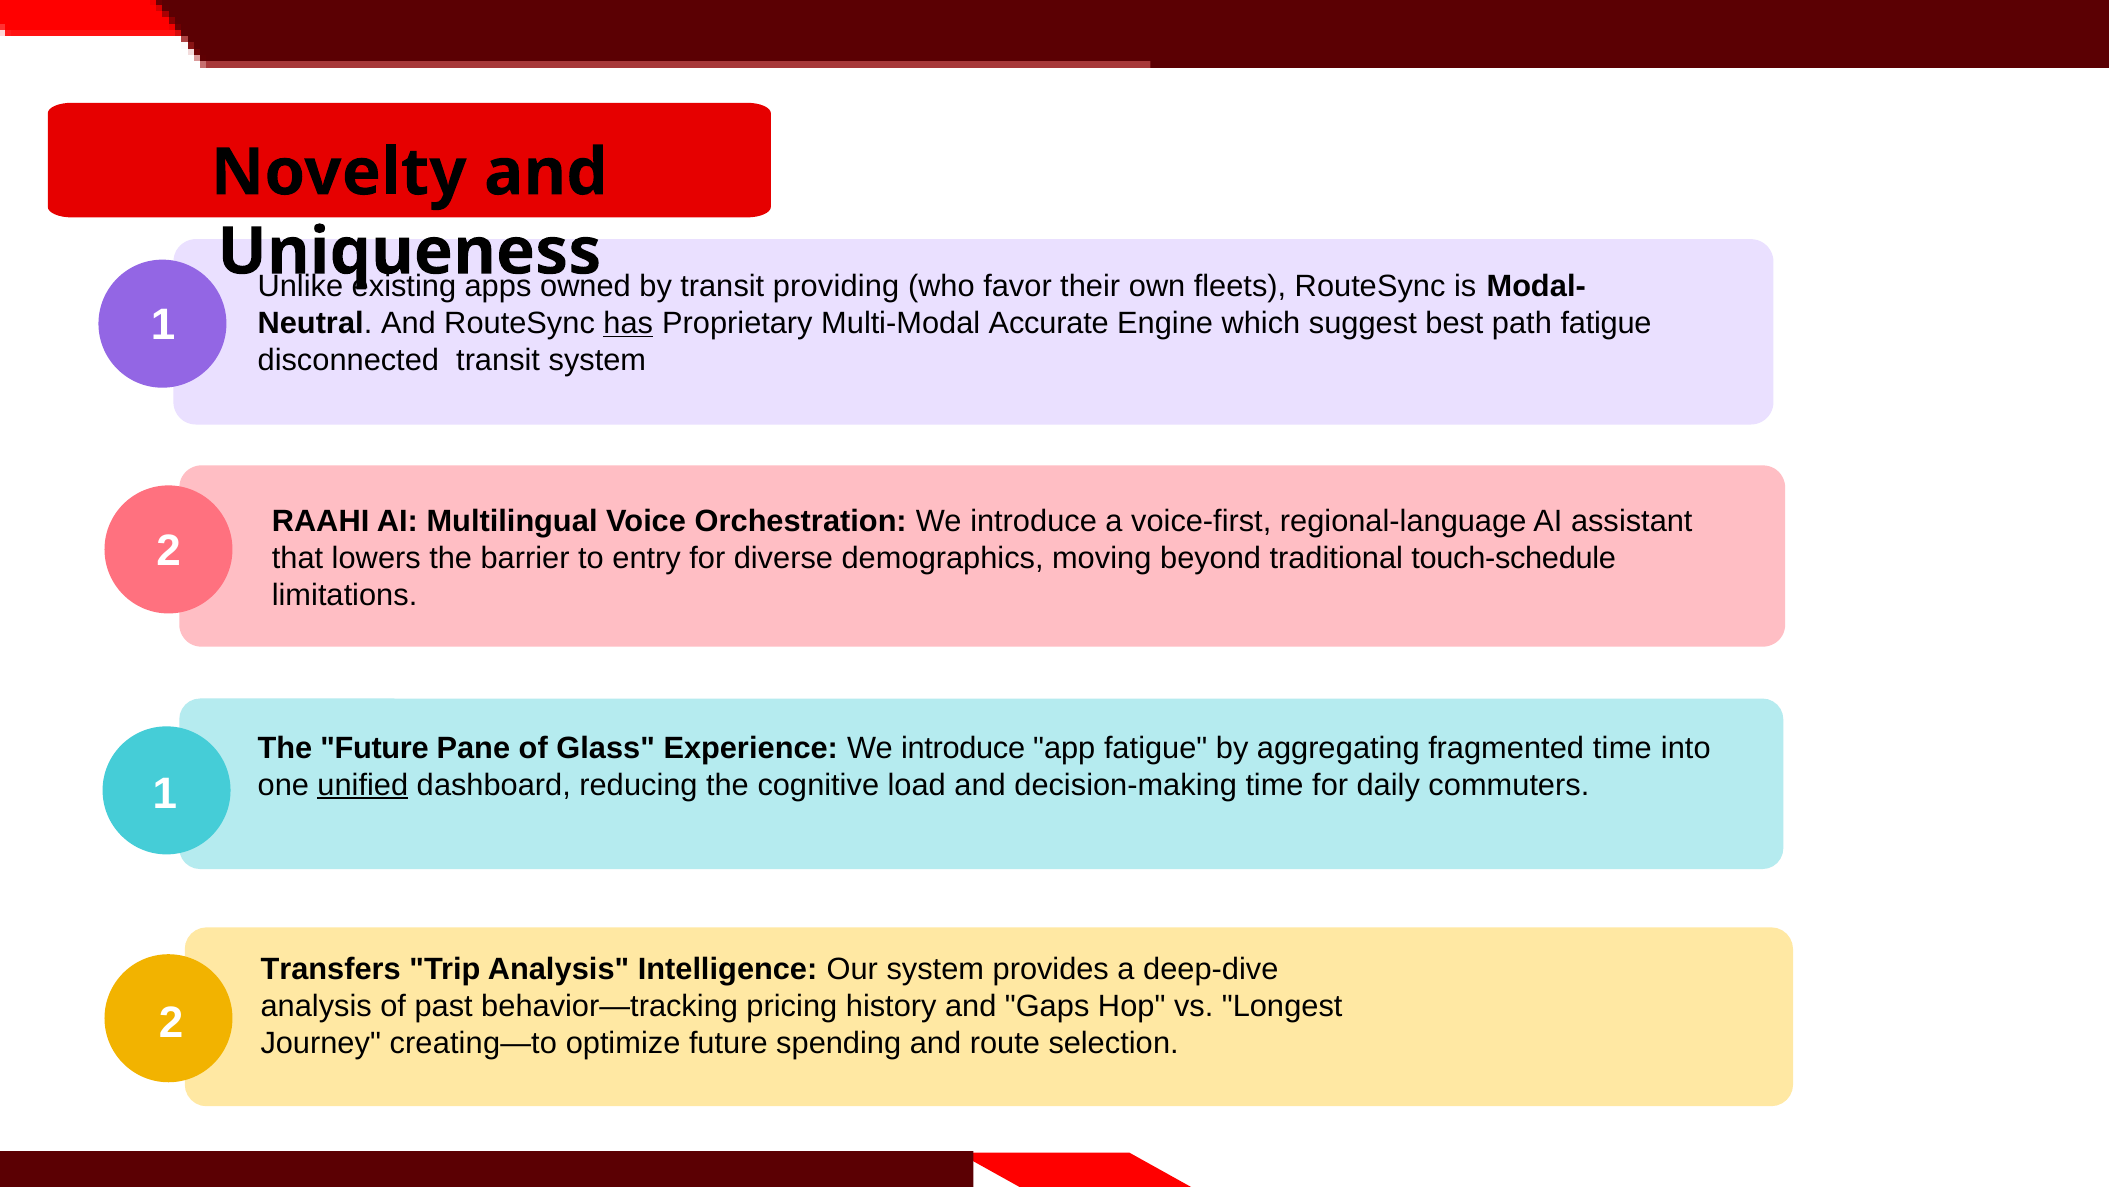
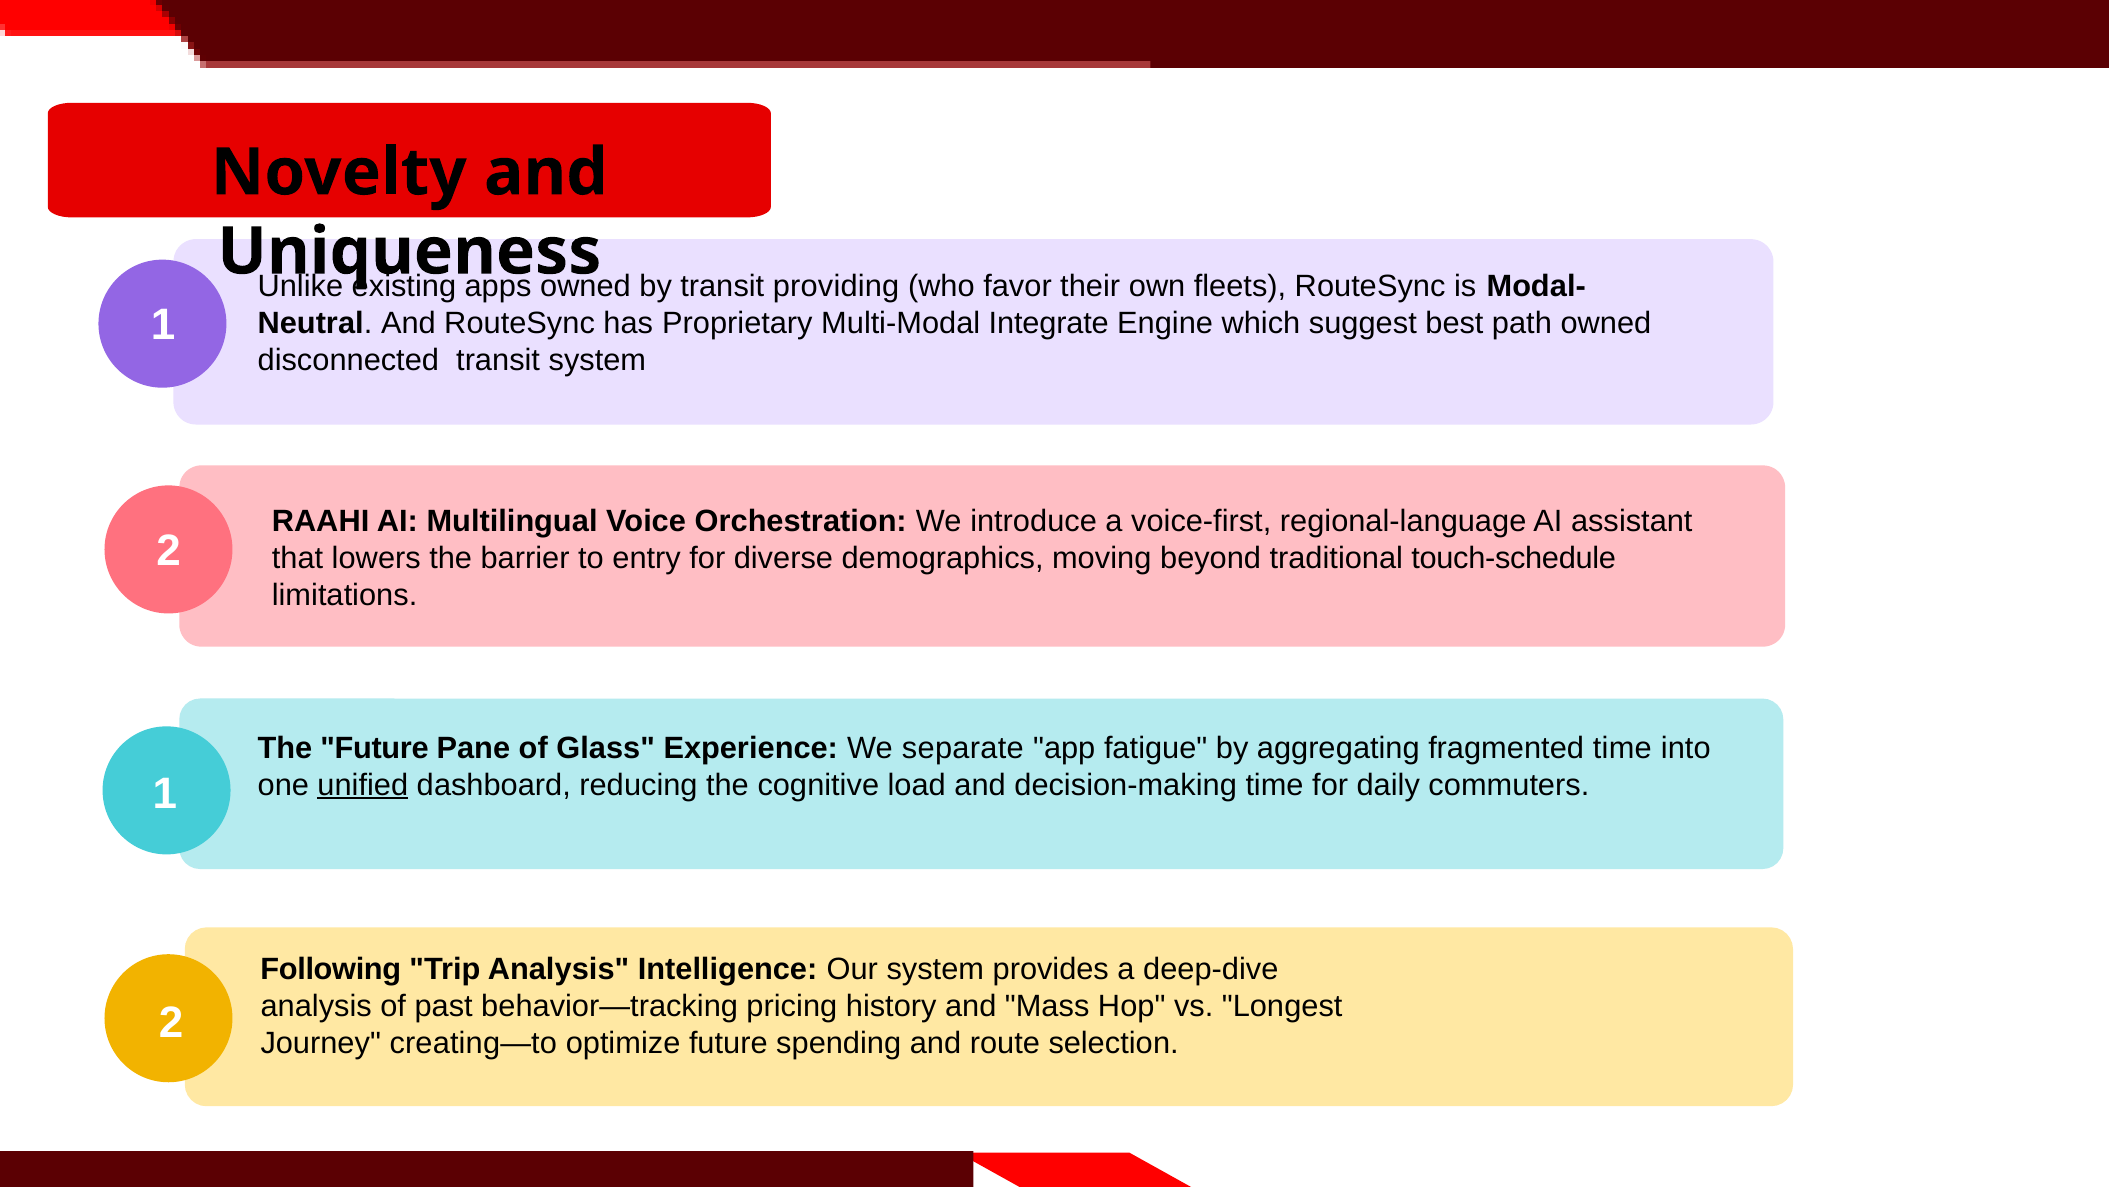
has underline: present -> none (628, 323)
Accurate: Accurate -> Integrate (1049, 323)
path fatigue: fatigue -> owned (1606, 323)
Experience We introduce: introduce -> separate (963, 748)
Transfers: Transfers -> Following (331, 969)
Gaps: Gaps -> Mass (1047, 1006)
